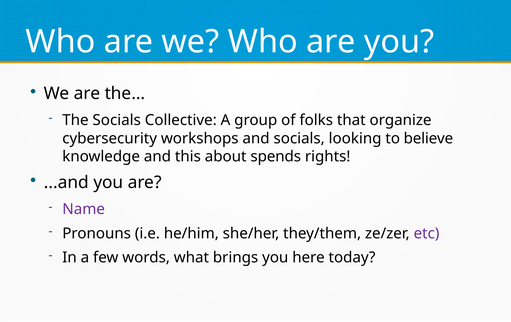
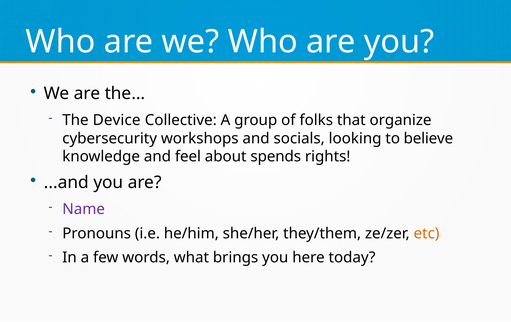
The Socials: Socials -> Device (117, 120)
this: this -> feel (188, 157)
etc colour: purple -> orange (427, 233)
